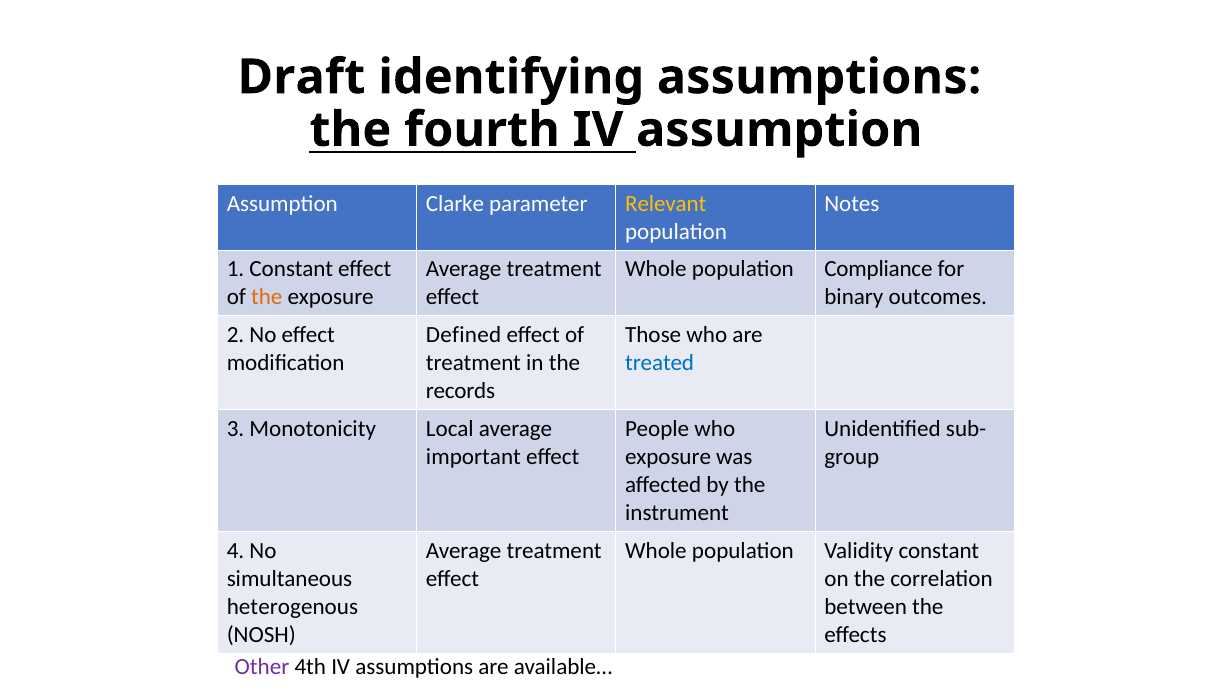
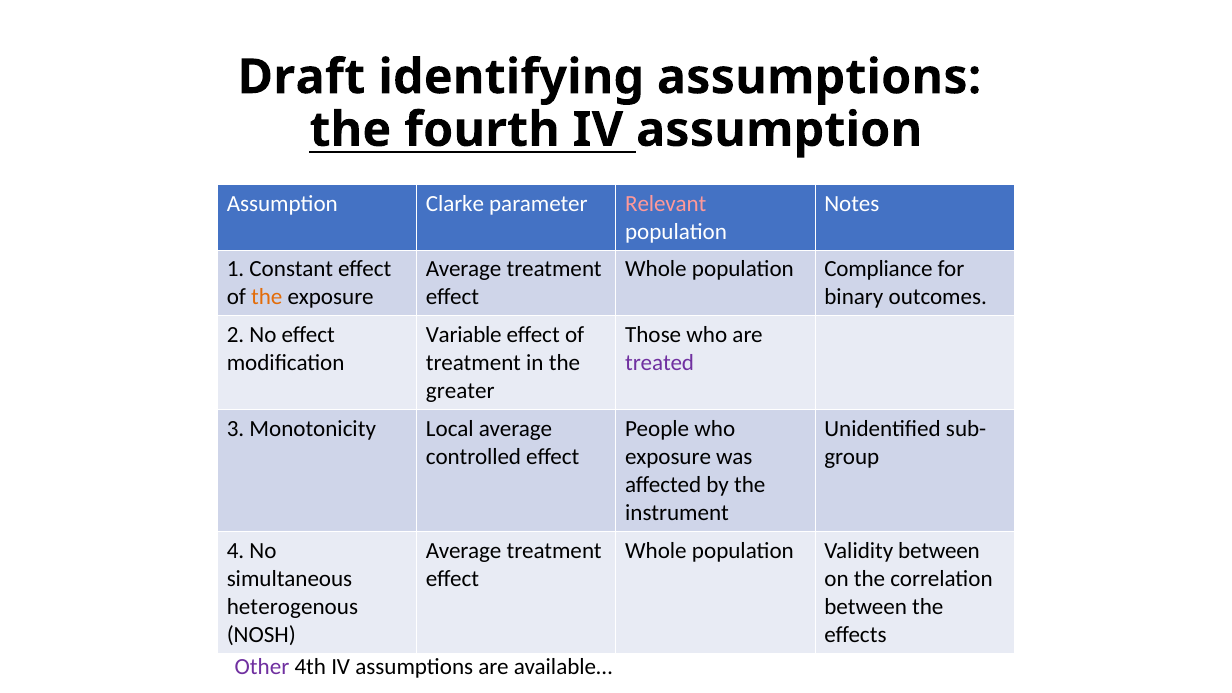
Relevant colour: yellow -> pink (666, 203)
Defined: Defined -> Variable (464, 335)
treated colour: blue -> purple (660, 363)
records: records -> greater (460, 391)
important: important -> controlled (474, 457)
Validity constant: constant -> between (939, 551)
